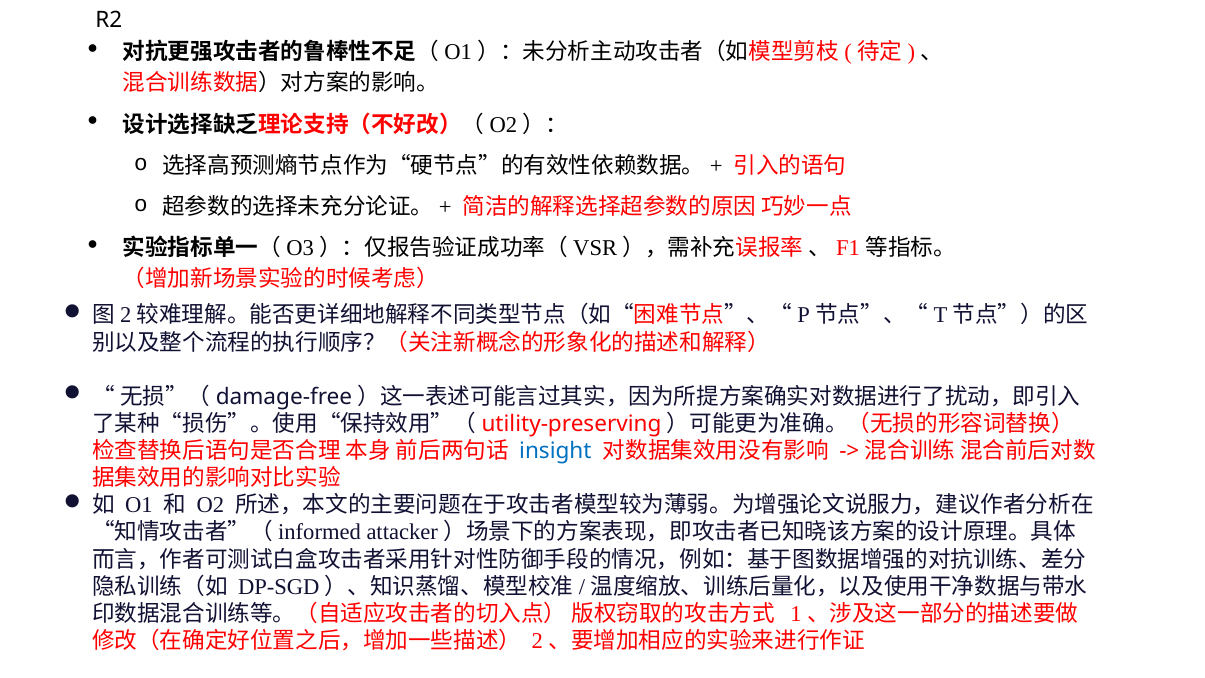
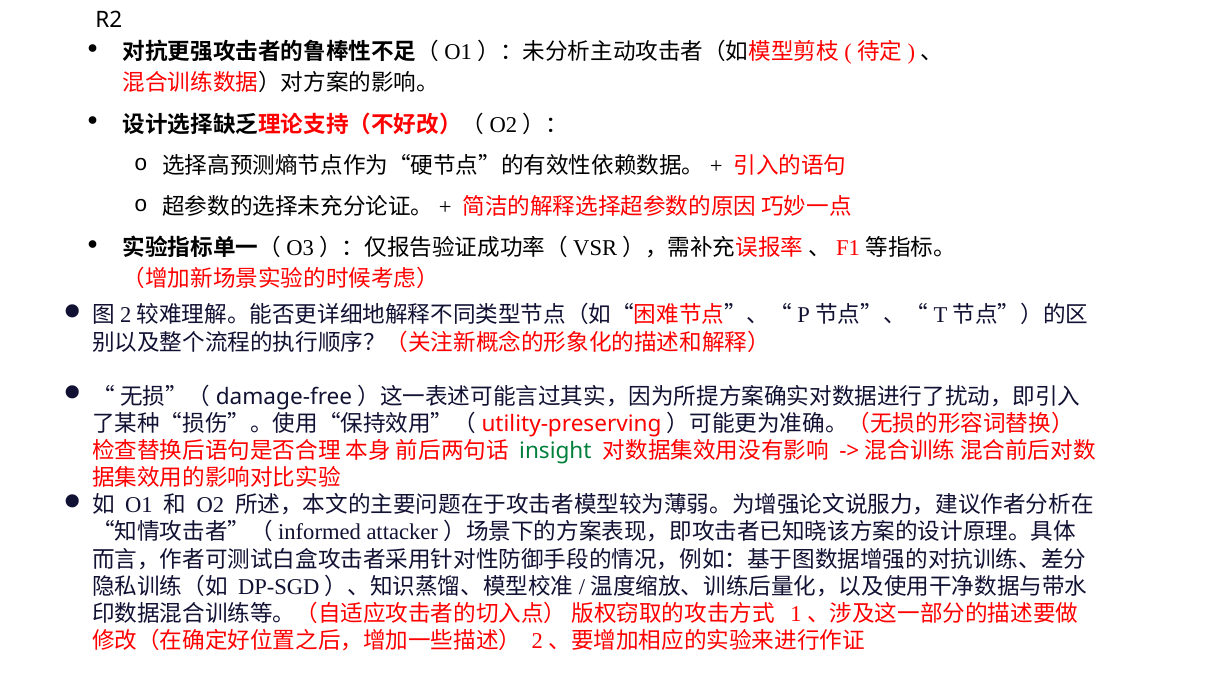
insight colour: blue -> green (555, 451)
